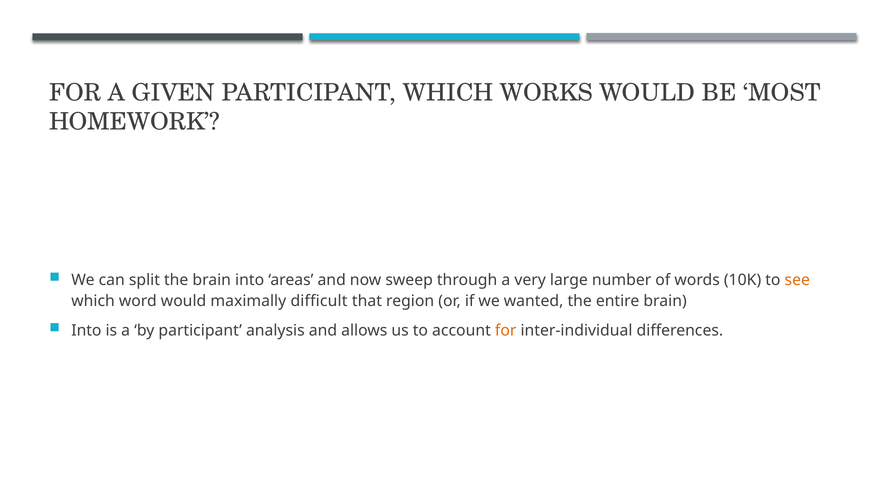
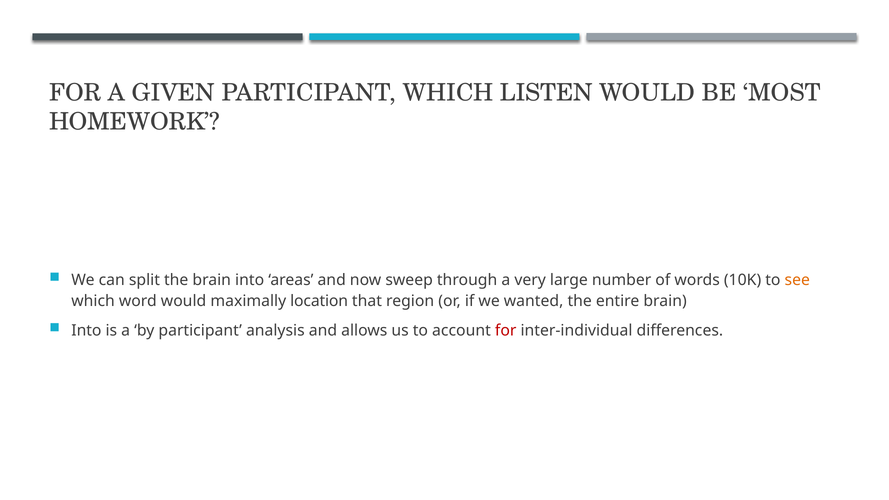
WORKS: WORKS -> LISTEN (546, 93)
difficult: difficult -> location (319, 301)
for colour: orange -> red (506, 330)
